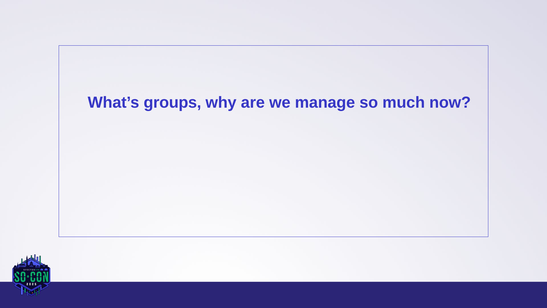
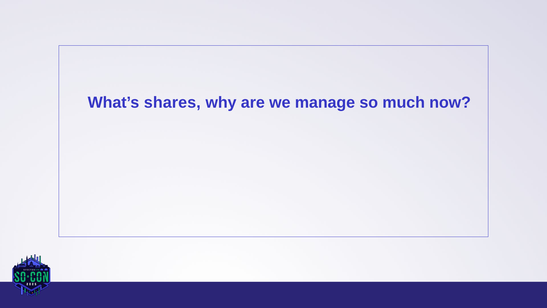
groups: groups -> shares (172, 103)
